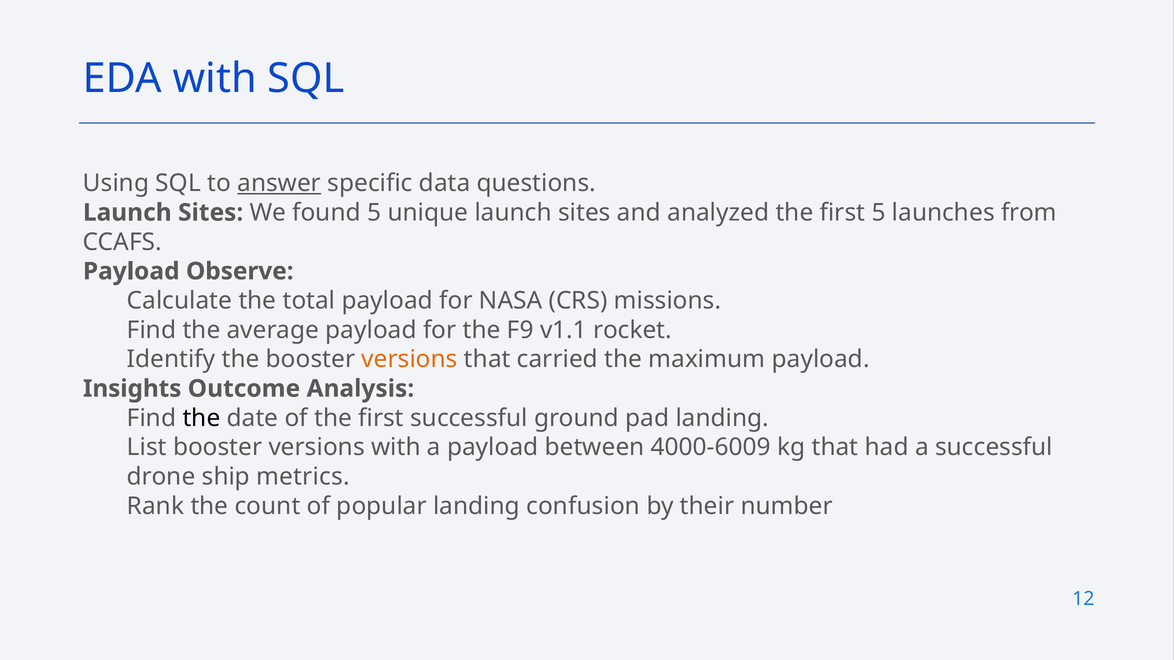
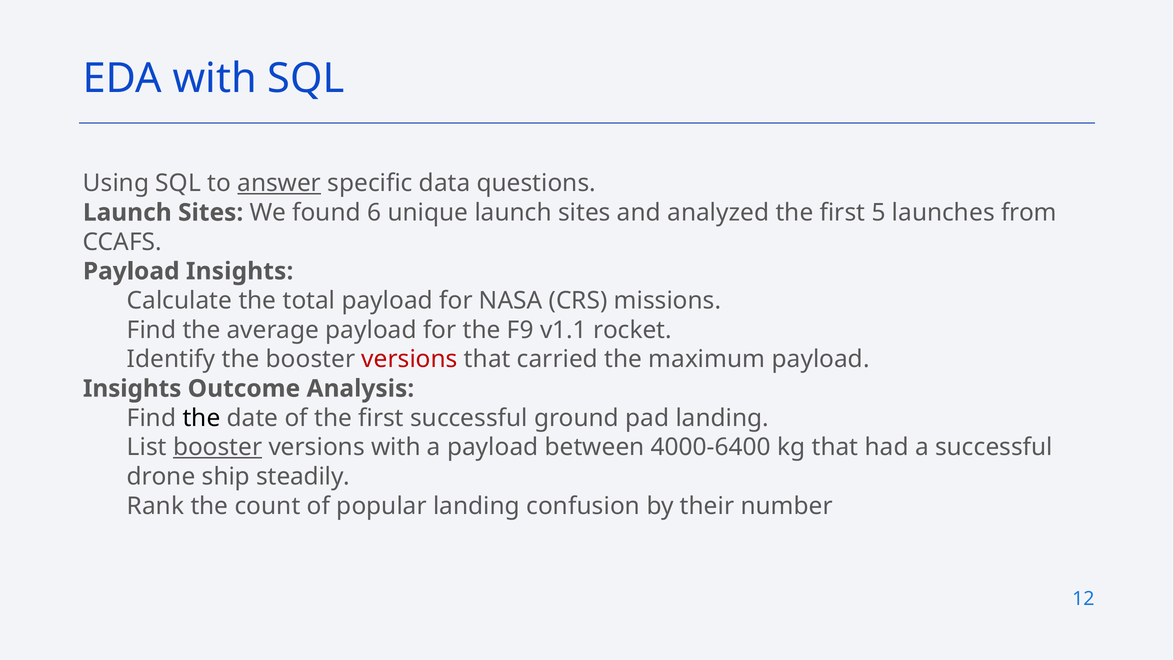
found 5: 5 -> 6 (374, 213)
Observe: Observe -> Insights (240, 271)
versions colour: orange -> red (410, 360)
booster underline: none -> present (218, 448)
4000-6009: 4000-6009 -> 4000-6400 (711, 448)
metrics: metrics -> steadily (303, 477)
